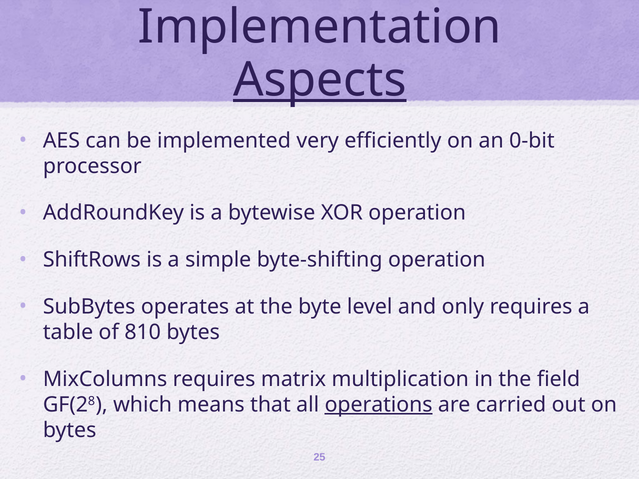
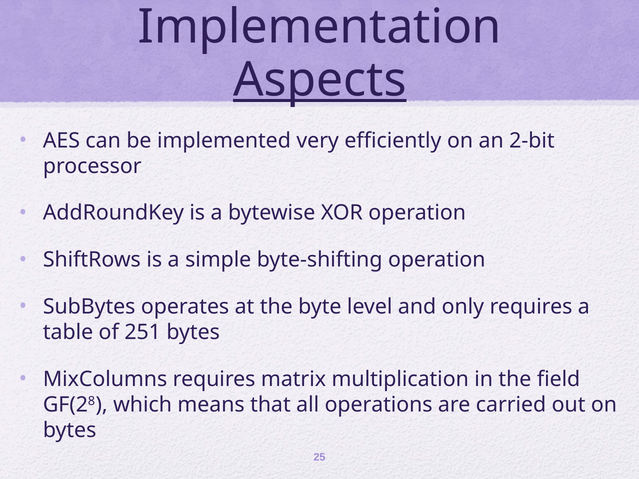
0-bit: 0-bit -> 2-bit (532, 141)
810: 810 -> 251 (143, 332)
operations underline: present -> none (379, 405)
